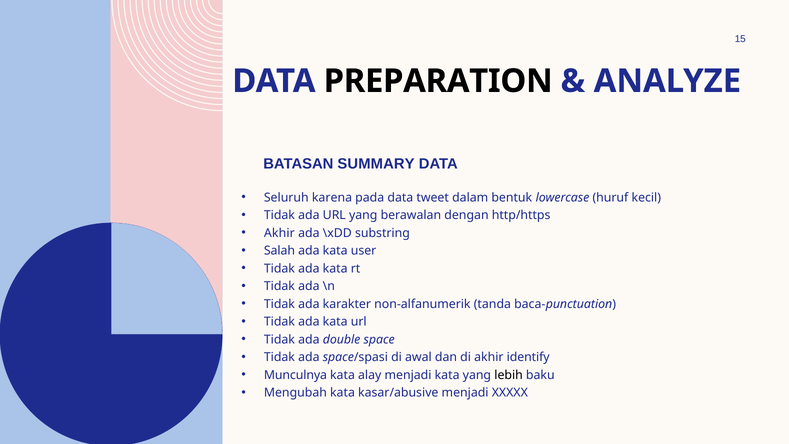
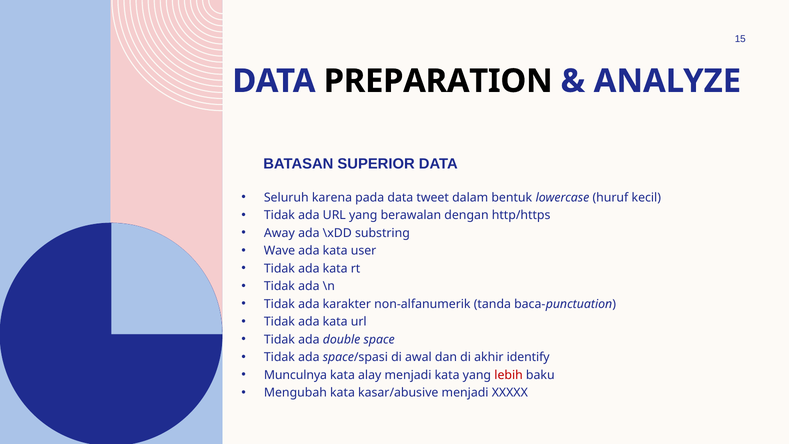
SUMMARY: SUMMARY -> SUPERIOR (376, 164)
Akhir: Akhir -> Away (279, 233)
Salah: Salah -> Wave (279, 251)
lebih colour: black -> red (509, 375)
